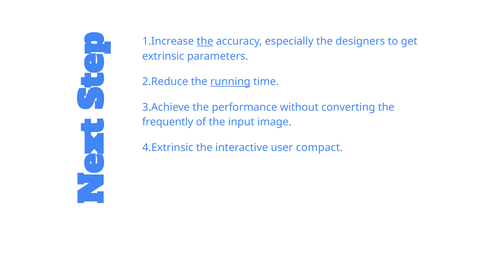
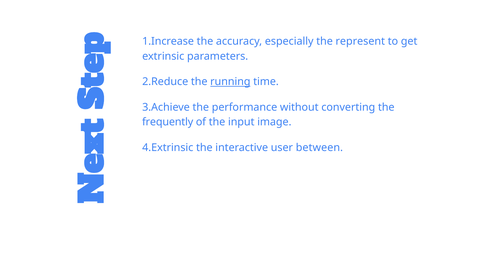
the underline: present -> none (205, 41)
designers: designers -> represent (360, 41)
compact: compact -> between (319, 147)
